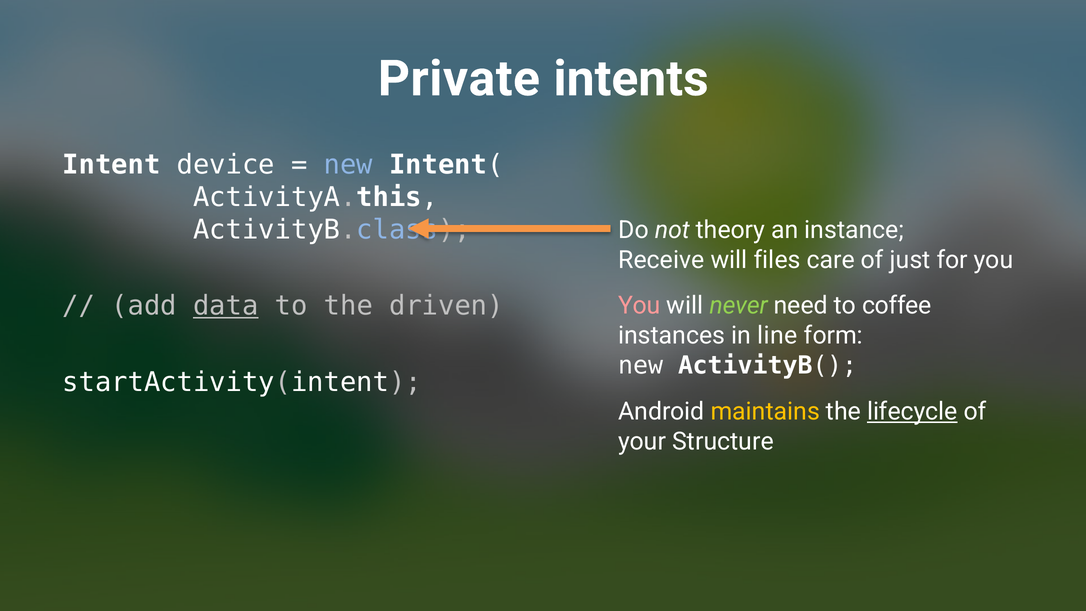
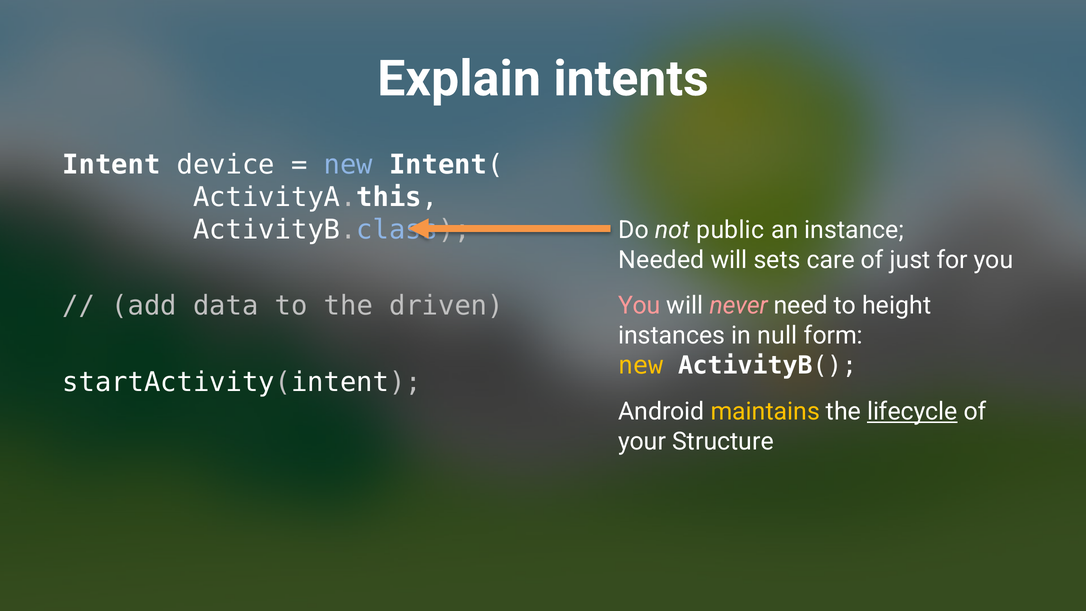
Private: Private -> Explain (459, 79)
theory: theory -> public (730, 230)
Receive: Receive -> Needed (661, 260)
files: files -> sets (777, 260)
data underline: present -> none (226, 306)
never colour: light green -> pink (739, 306)
coffee: coffee -> height (897, 306)
line: line -> null (777, 335)
new colour: white -> yellow (641, 365)
